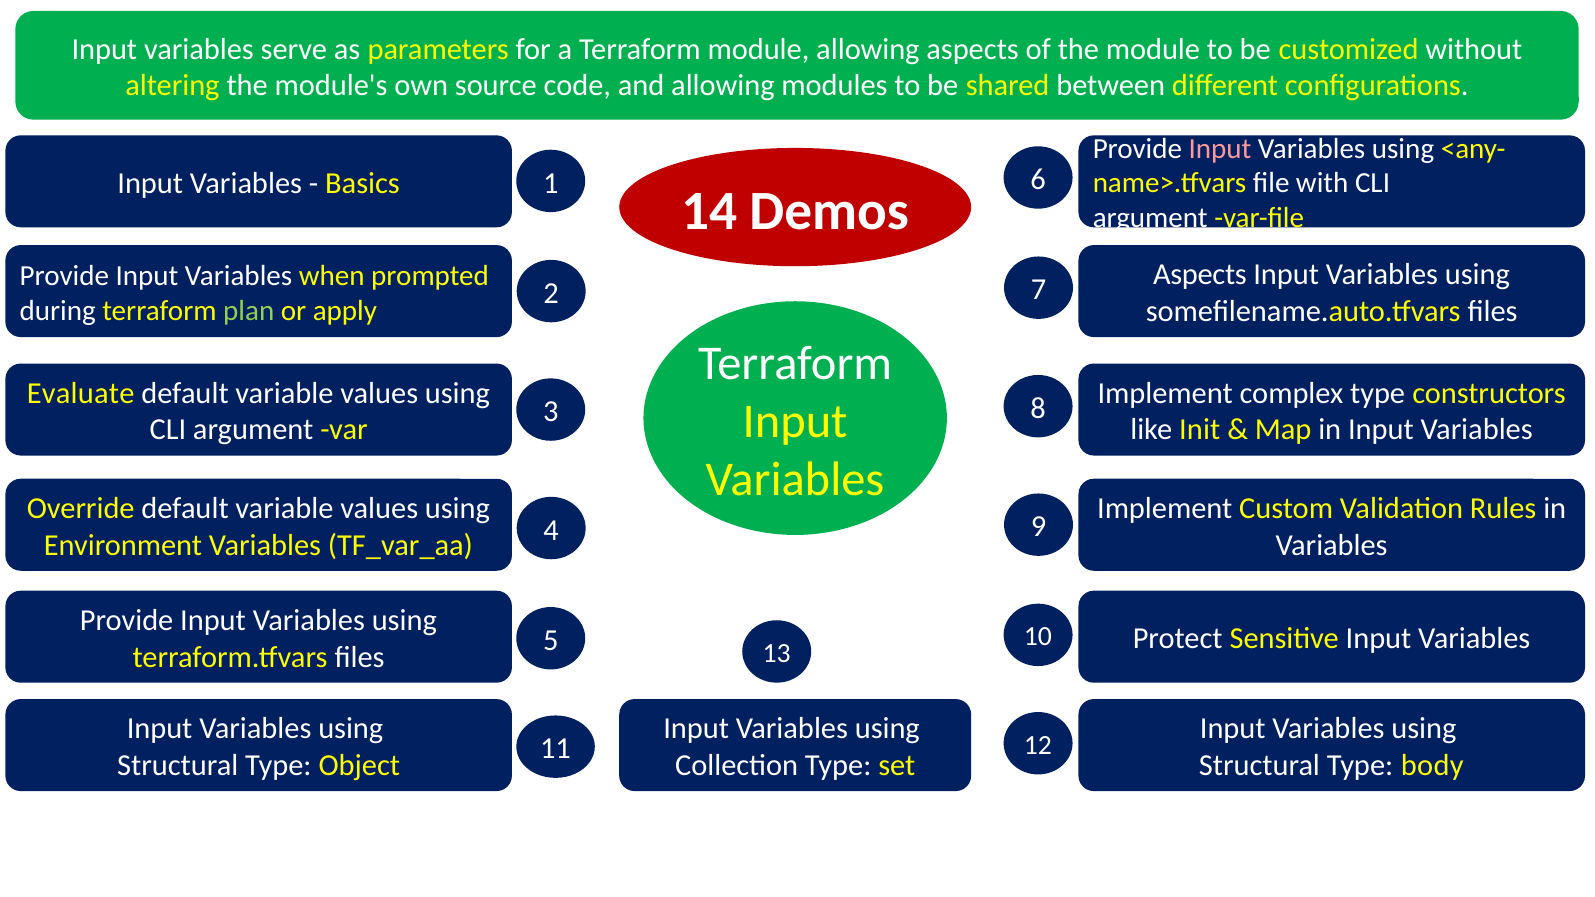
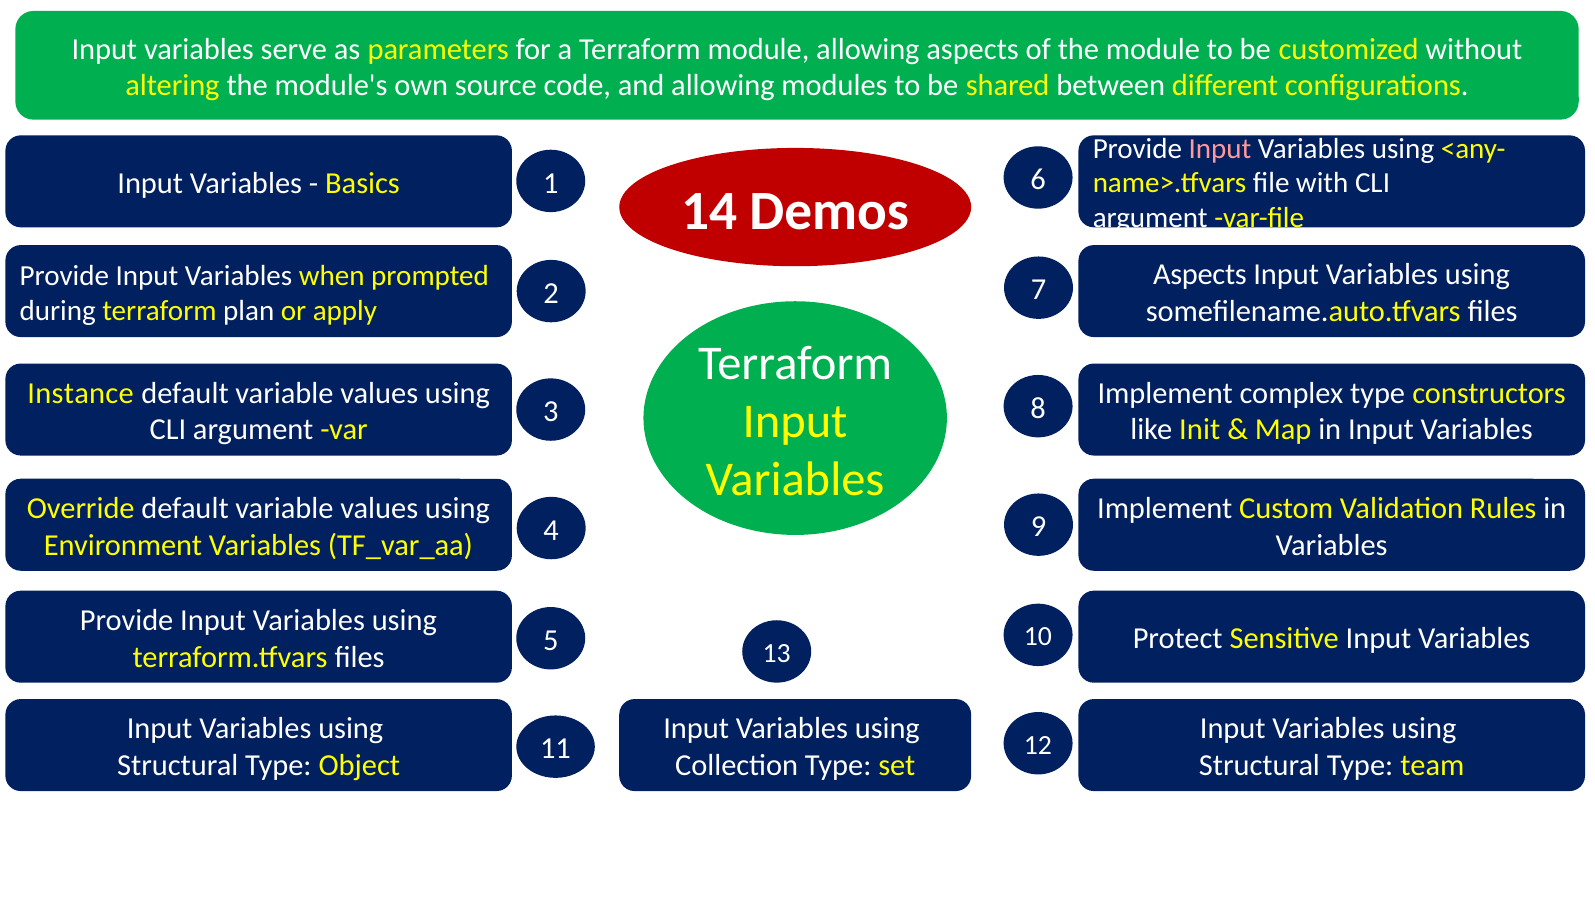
plan colour: light green -> white (249, 311)
Evaluate: Evaluate -> Instance (81, 393)
body: body -> team (1432, 766)
